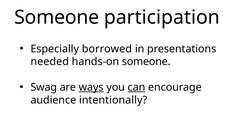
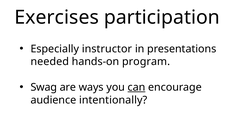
Someone: Someone -> Exercises (57, 17)
borrowed: borrowed -> instructor (107, 49)
hands-on someone: someone -> program (146, 62)
ways underline: present -> none (91, 87)
